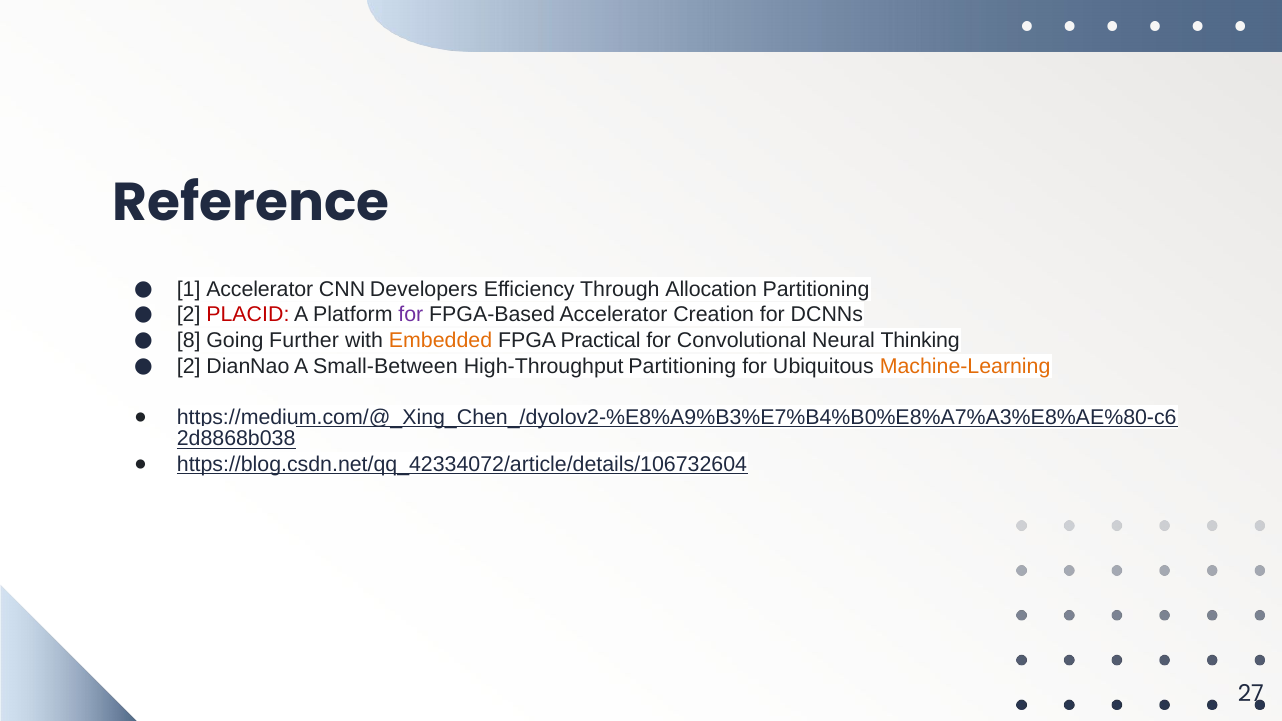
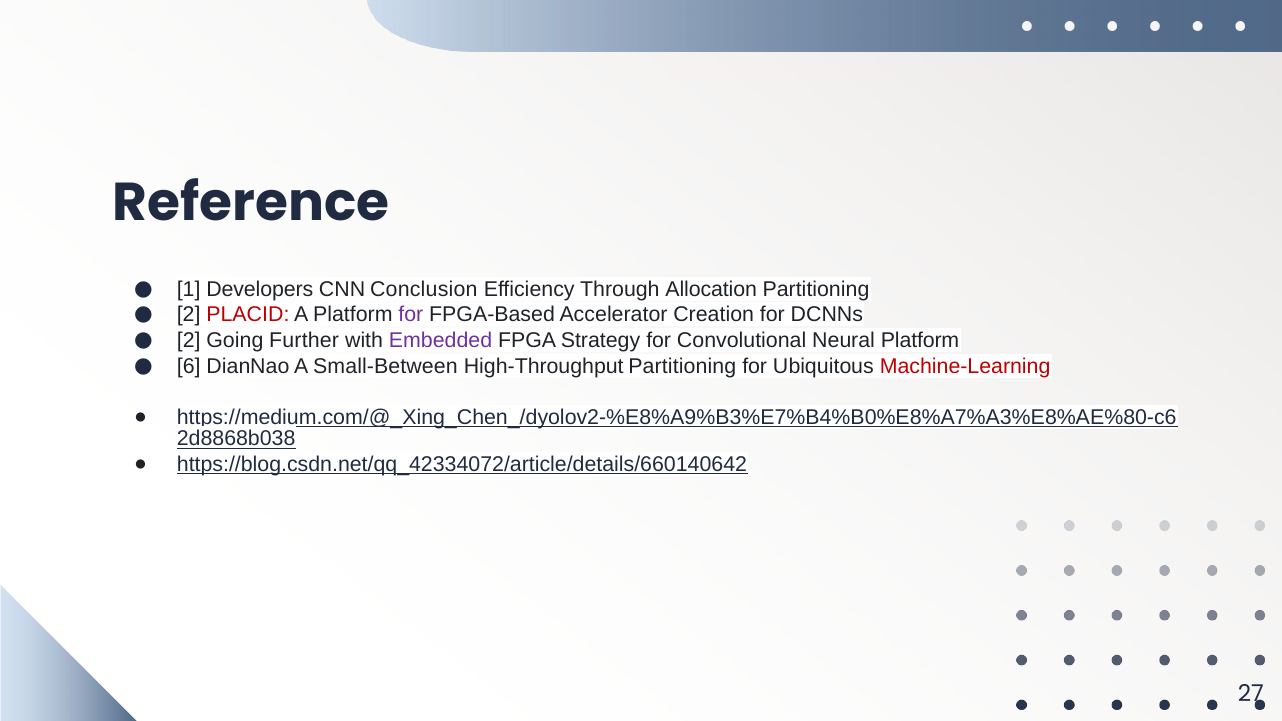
1 Accelerator: Accelerator -> Developers (260, 289)
Developers: Developers -> Conclusion (424, 289)
8: 8 -> 2 (189, 341)
Embedded colour: orange -> purple (441, 341)
Practical: Practical -> Strategy (600, 341)
Neural Thinking: Thinking -> Platform (920, 341)
2: 2 -> 6 (189, 366)
Machine-Learning colour: orange -> red (965, 366)
https://blog.csdn.net/qq_42334072/article/details/106732604: https://blog.csdn.net/qq_42334072/article/details/106732604 -> https://blog.csdn.net/qq_42334072/article/details/660140642 (462, 464)
